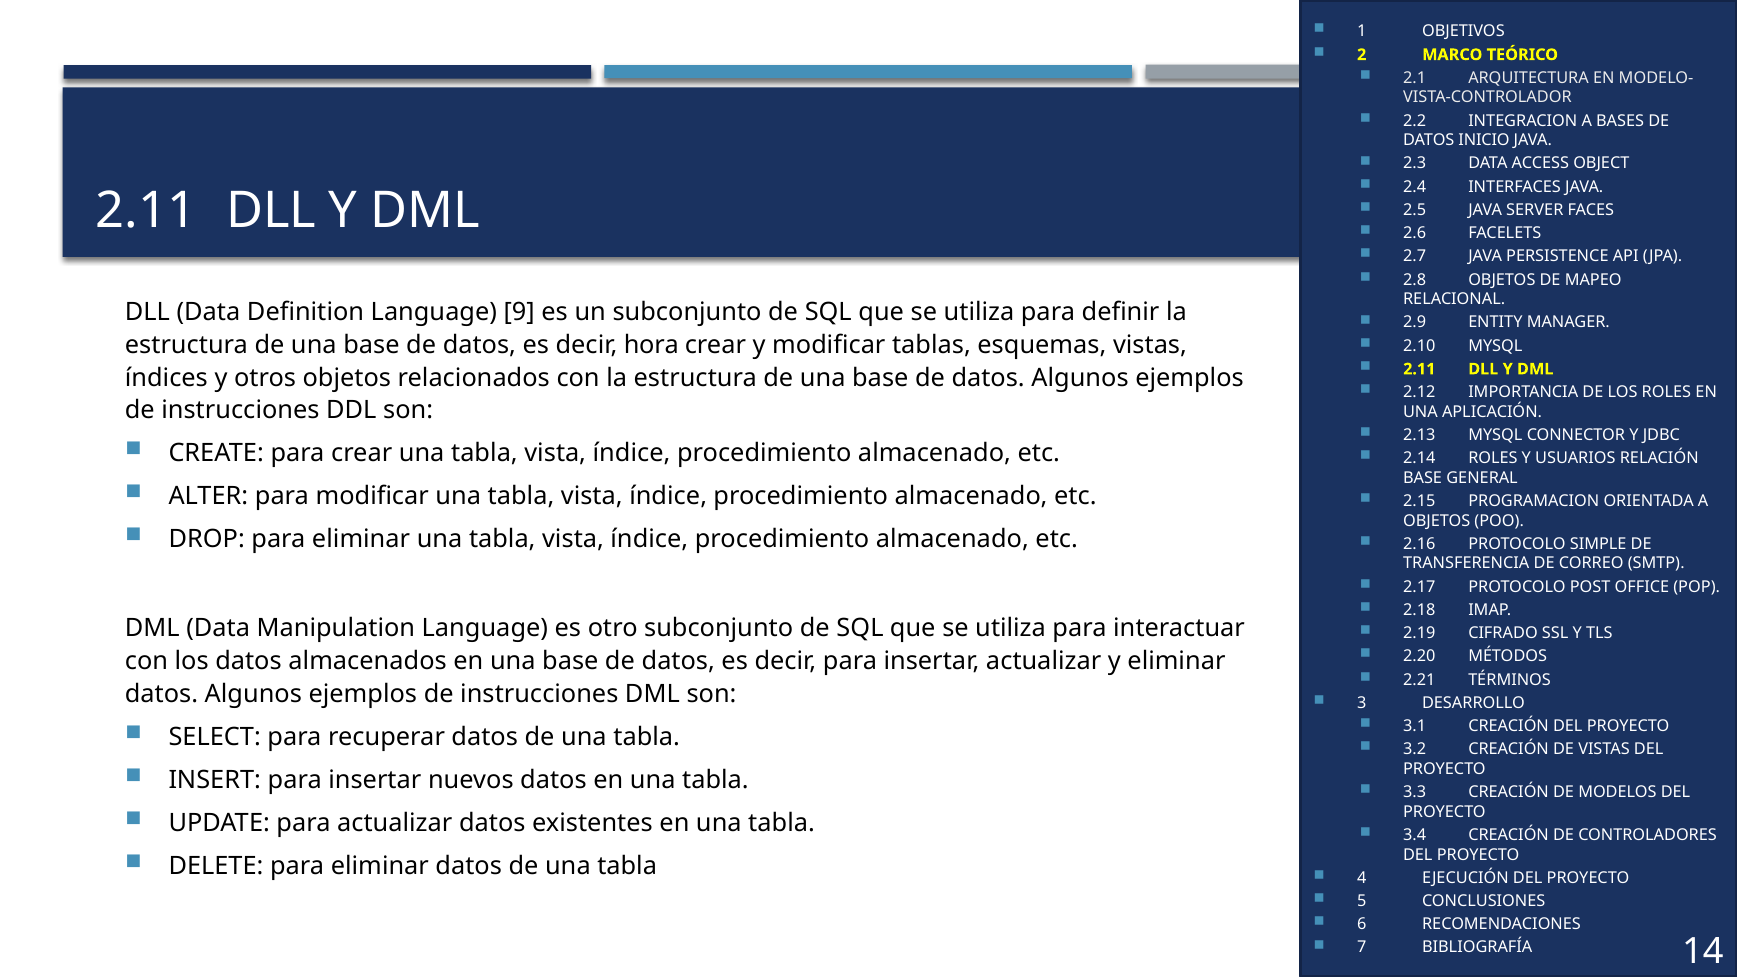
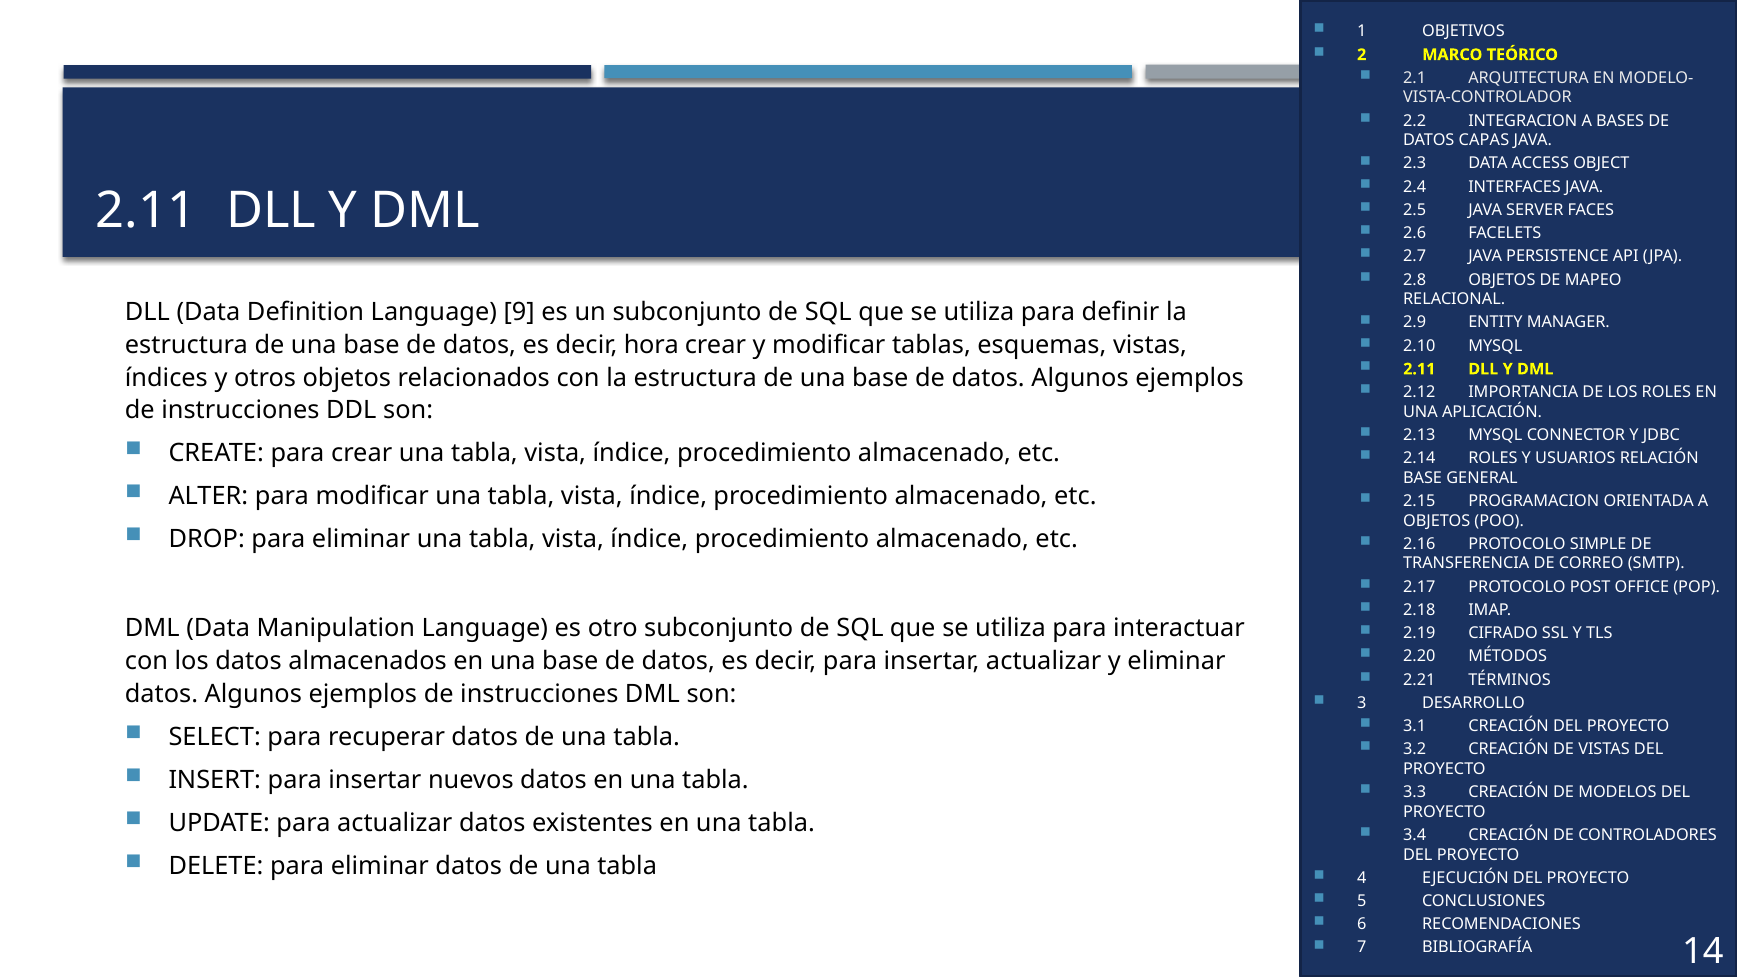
INICIO: INICIO -> CAPAS (1484, 140)
